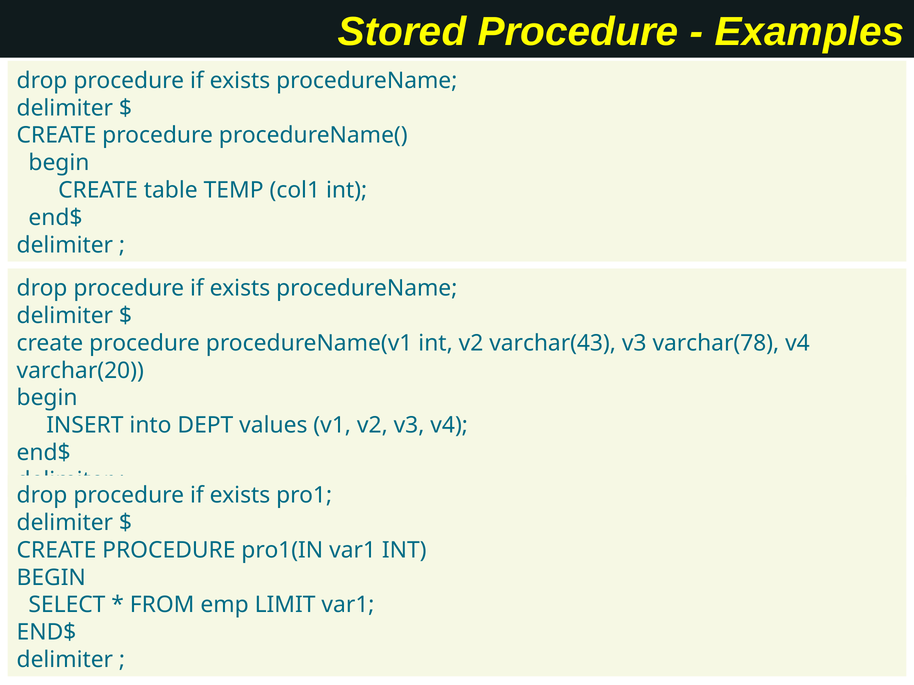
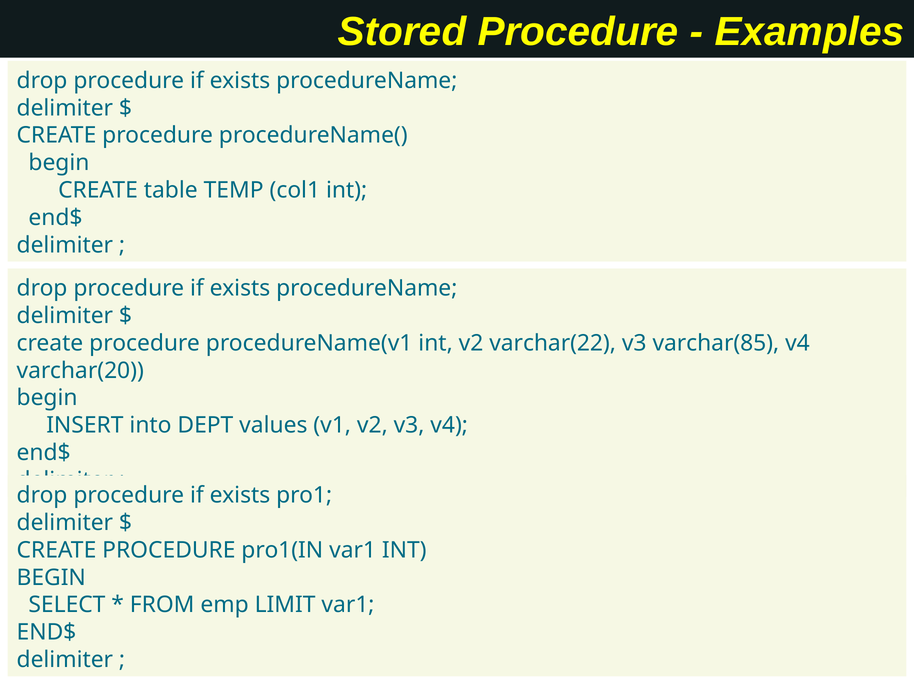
varchar(43: varchar(43 -> varchar(22 (553, 343)
varchar(78: varchar(78 -> varchar(85 (716, 343)
